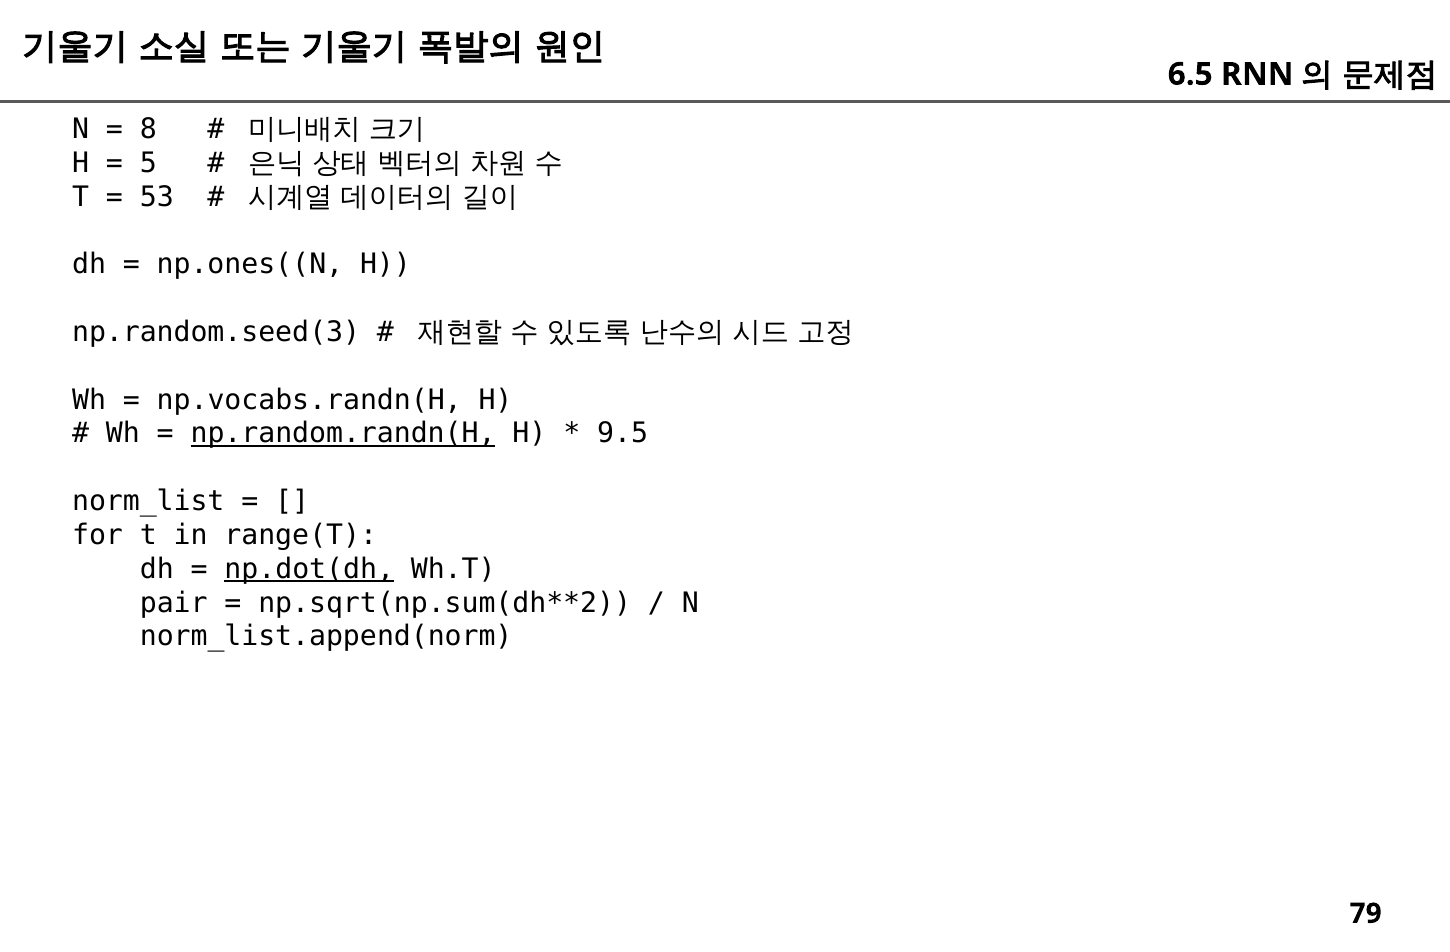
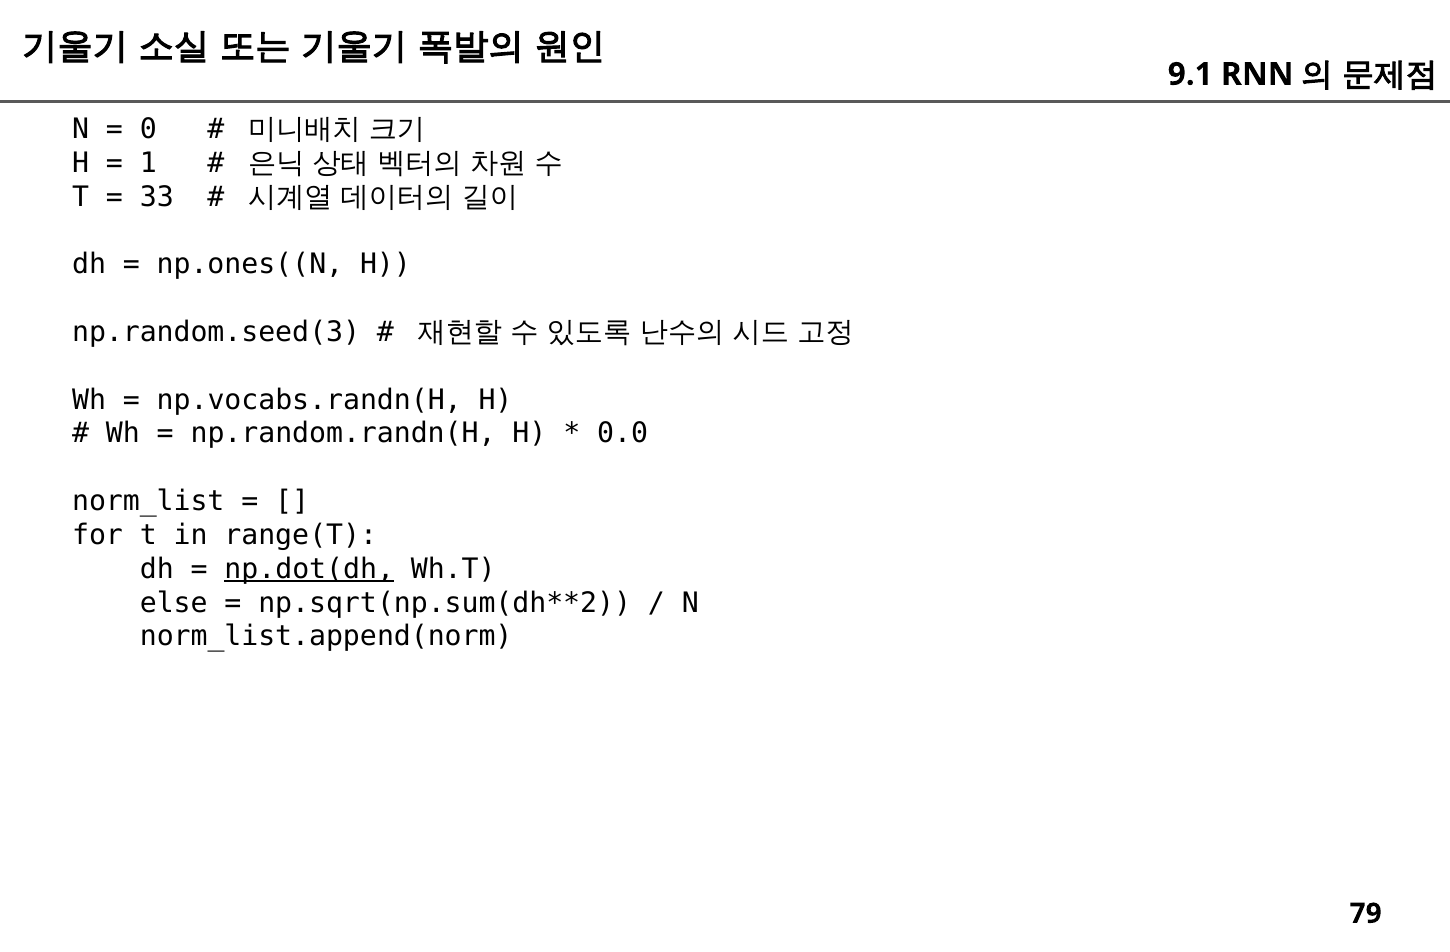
6.5: 6.5 -> 9.1 (1190, 74)
8: 8 -> 0 (148, 129)
5: 5 -> 1 (148, 163)
53: 53 -> 33 (157, 197)
np.random.randn(H underline: present -> none (343, 434)
9.5: 9.5 -> 0.0 (623, 434)
pair: pair -> else (174, 603)
